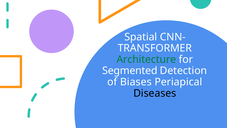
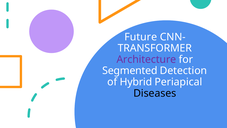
Spatial: Spatial -> Future (141, 37)
Architecture colour: green -> purple (146, 59)
Biases: Biases -> Hybrid (136, 82)
